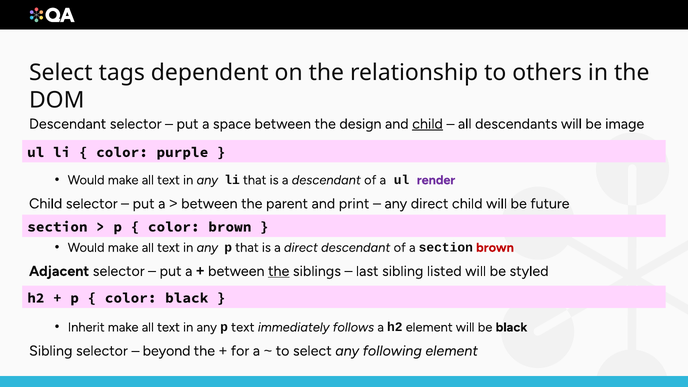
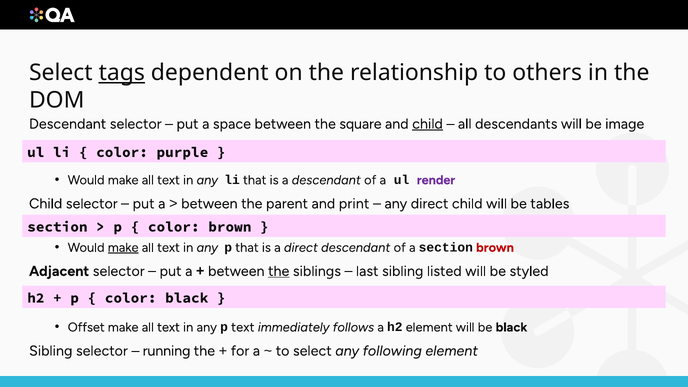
tags underline: none -> present (122, 73)
design: design -> square (360, 124)
future: future -> tables (550, 204)
make underline: none -> present (123, 248)
Inherit: Inherit -> Offset (86, 327)
beyond: beyond -> running (167, 351)
